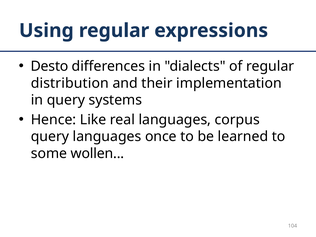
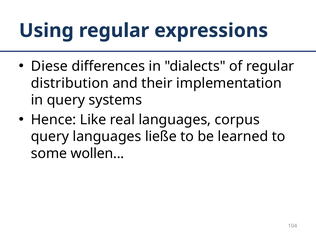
Desto: Desto -> Diese (49, 66)
once: once -> ließe (161, 137)
